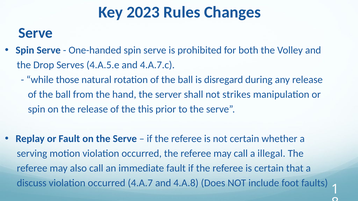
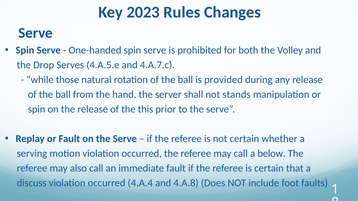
disregard: disregard -> provided (223, 80)
strikes: strikes -> stands (237, 95)
illegal: illegal -> below (272, 154)
4.A.7: 4.A.7 -> 4.A.4 (140, 183)
